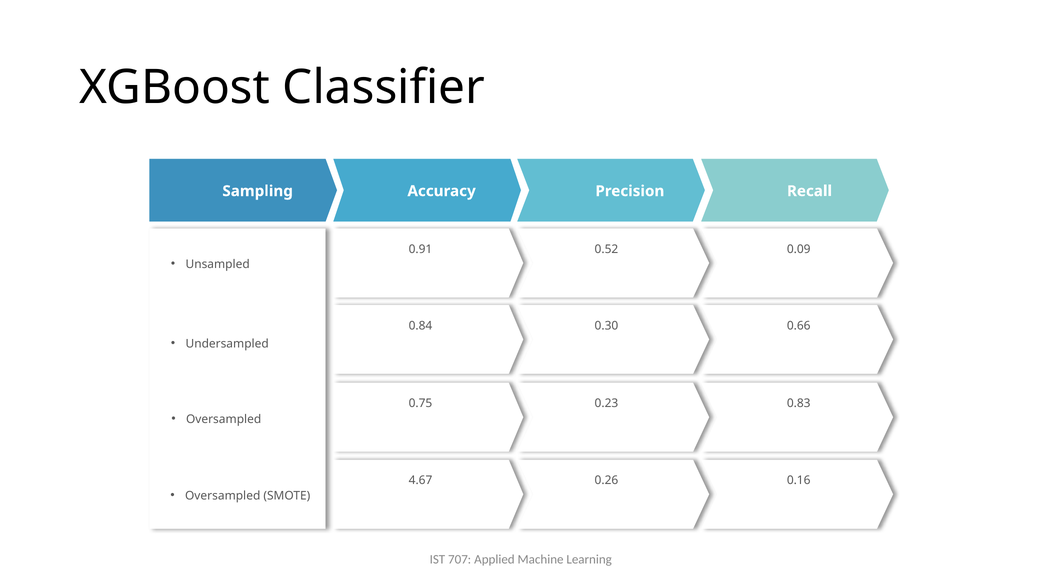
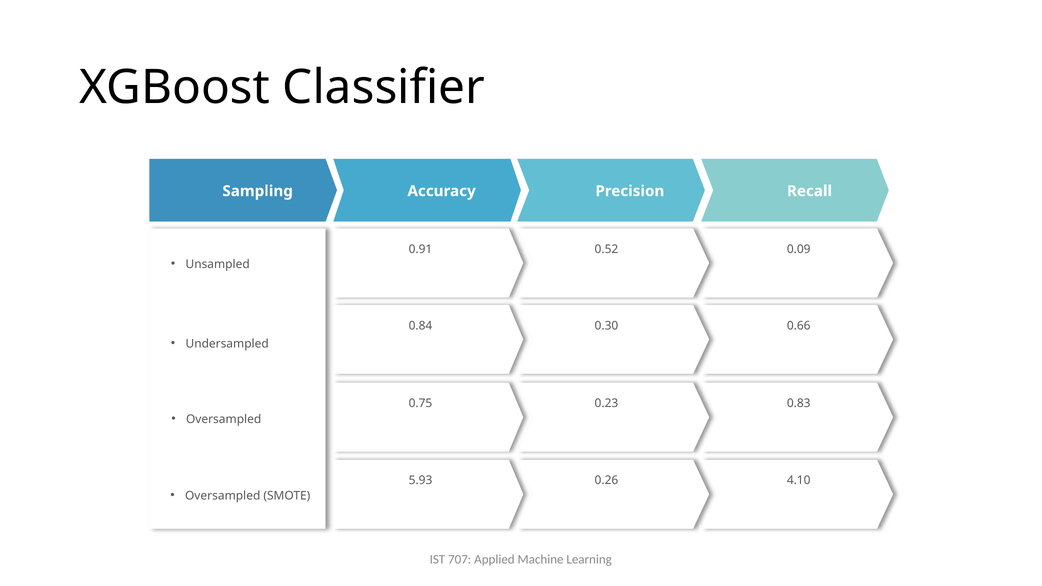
4.67: 4.67 -> 5.93 (421, 481)
0.16: 0.16 -> 4.10 (799, 481)
